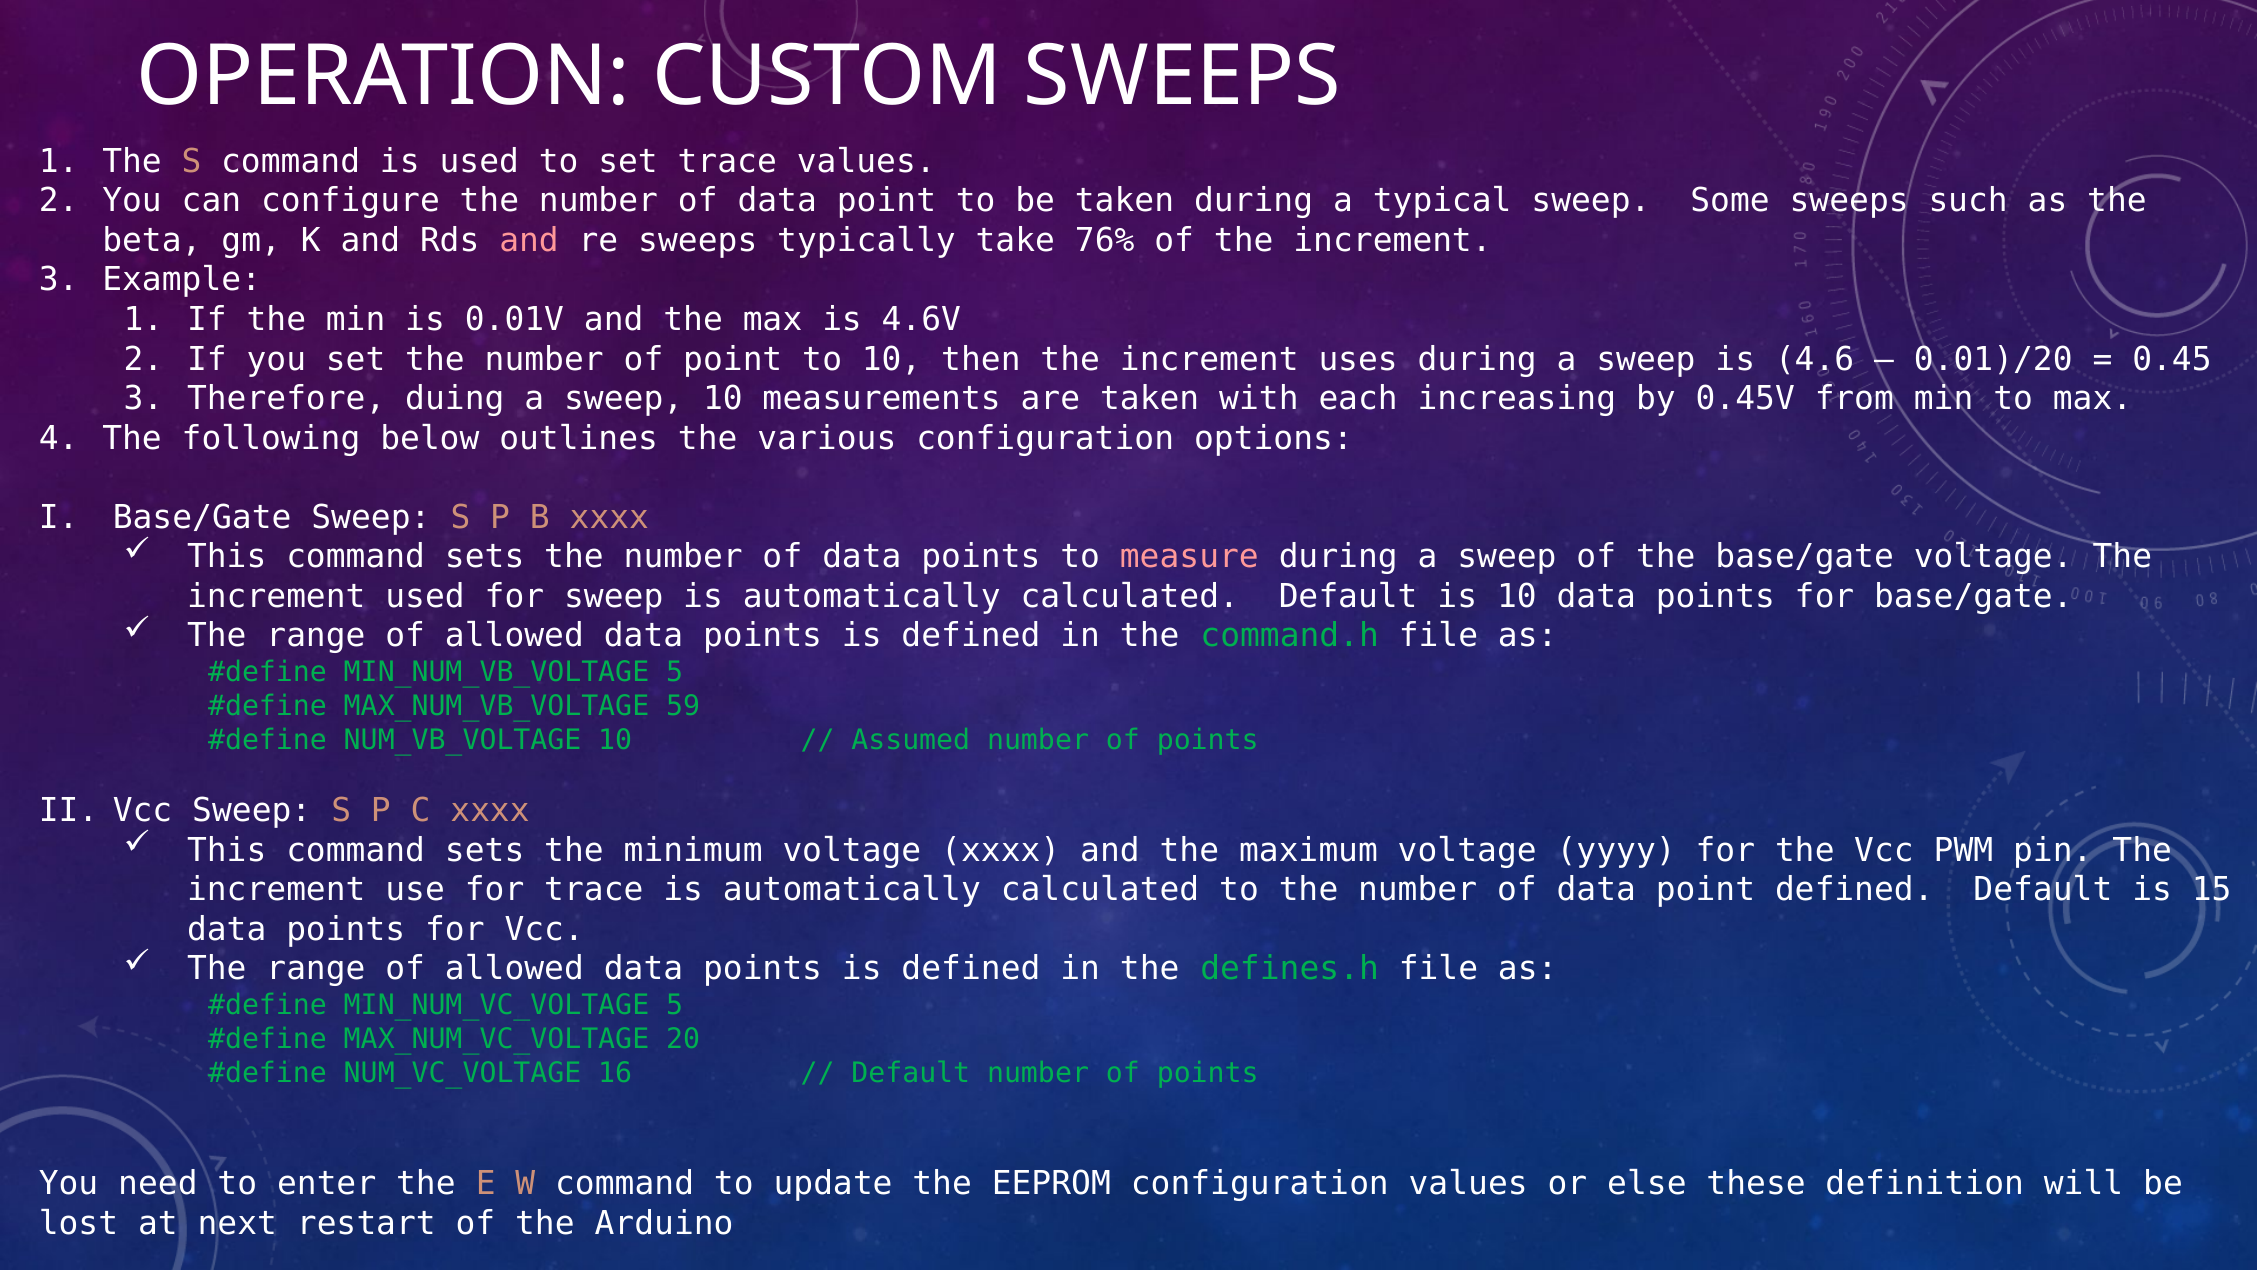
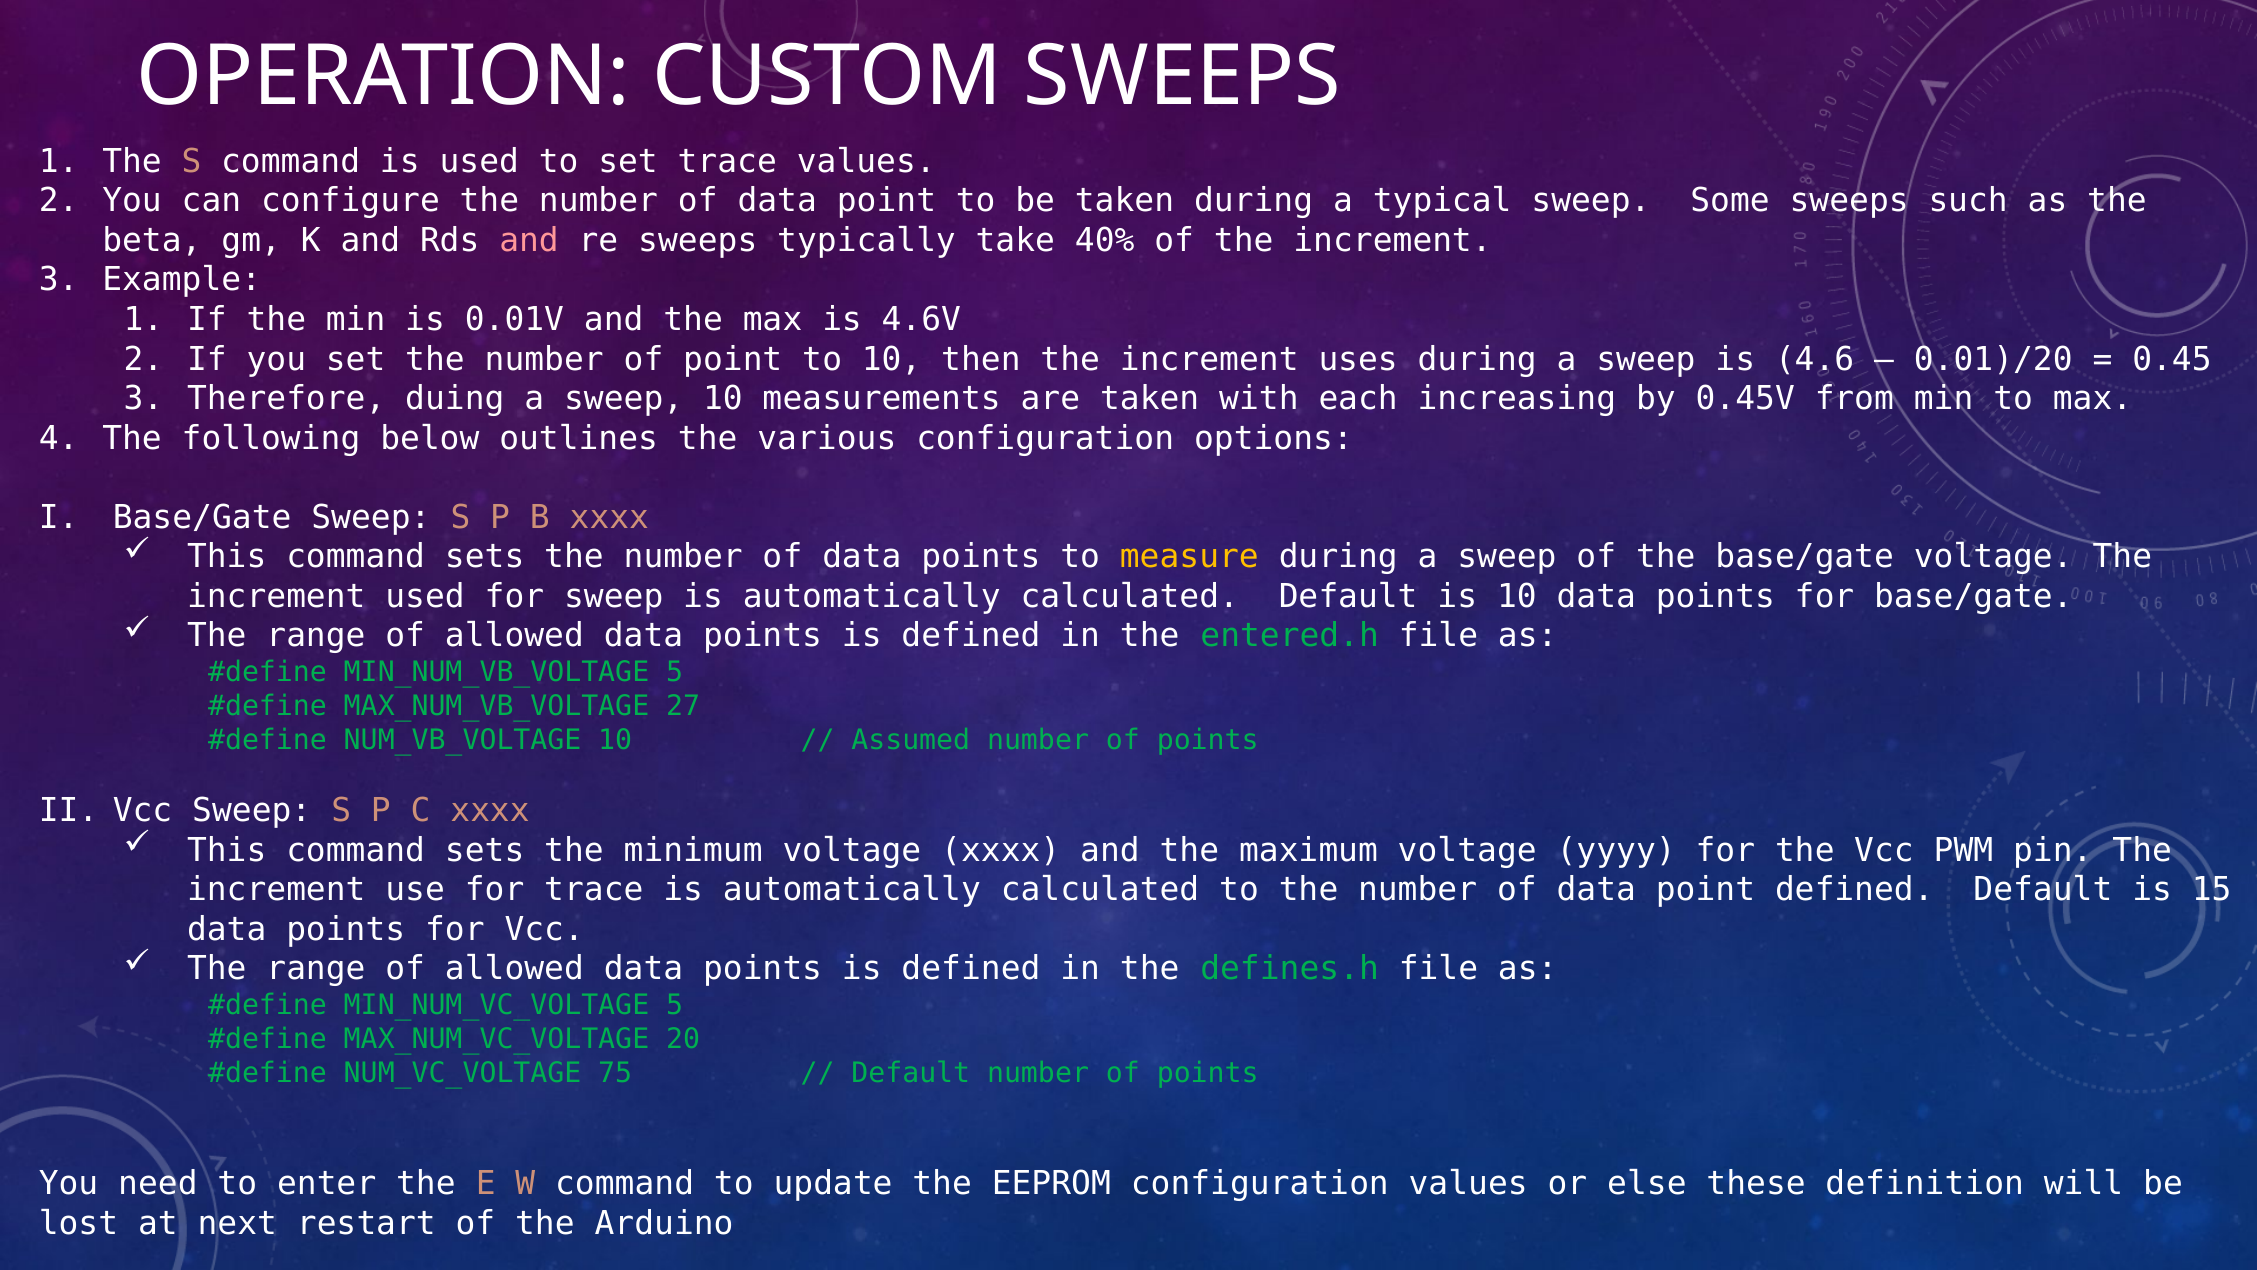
76%: 76% -> 40% (1105, 241)
measure colour: pink -> yellow (1189, 557)
command.h: command.h -> entered.h (1290, 636)
59: 59 -> 27 (683, 706)
16: 16 -> 75 (615, 1073)
